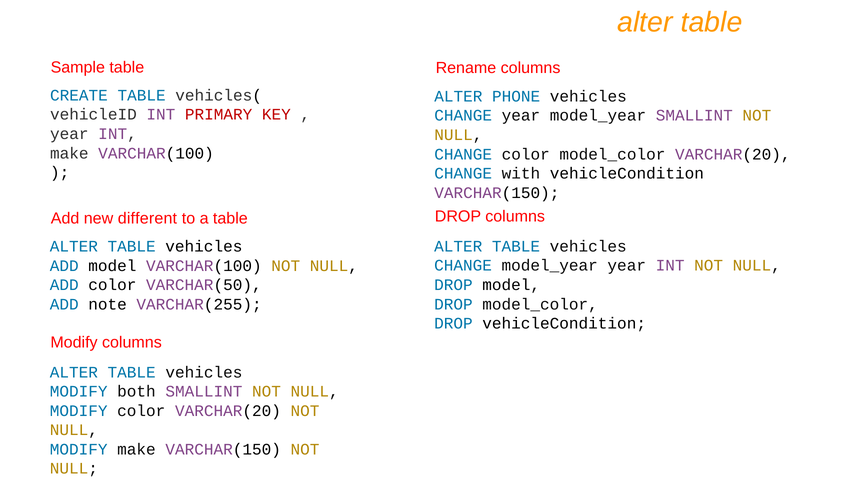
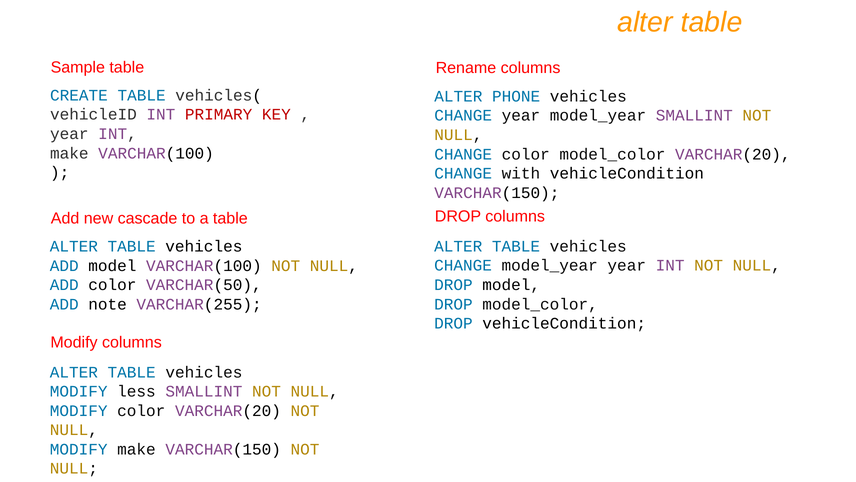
different: different -> cascade (148, 218)
both: both -> less (136, 391)
